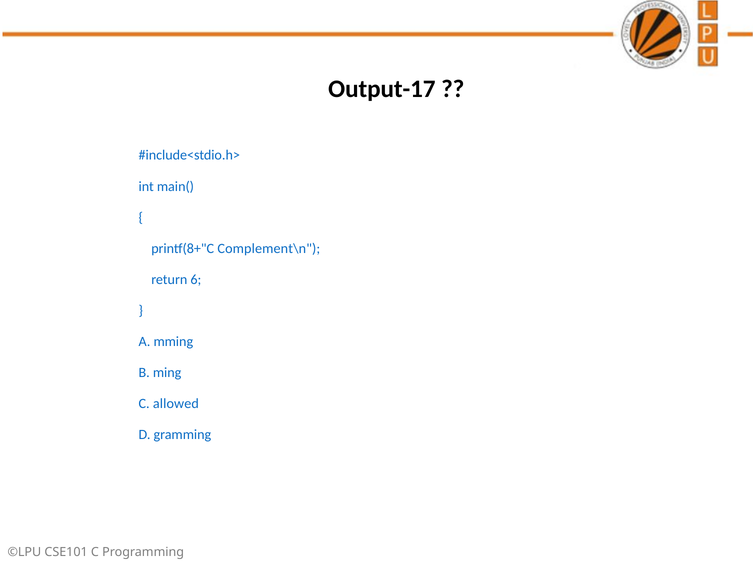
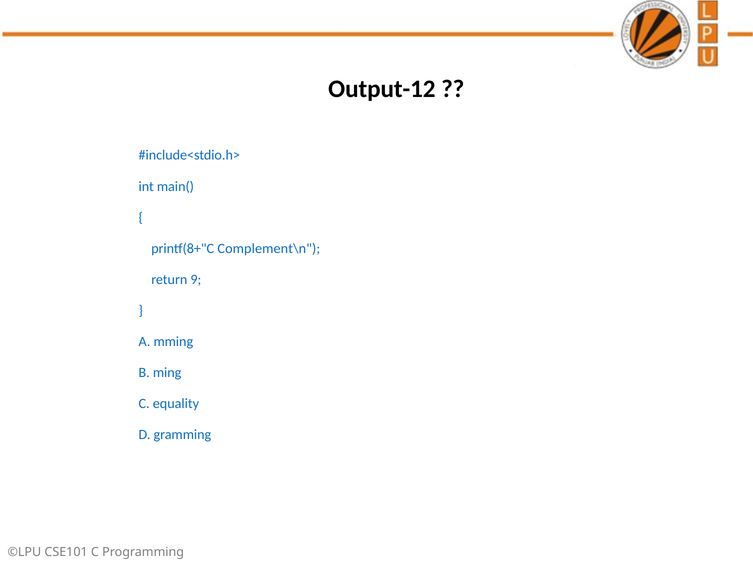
Output-17: Output-17 -> Output-12 (382, 89)
6: 6 -> 9 (196, 279)
allowed: allowed -> equality (176, 404)
